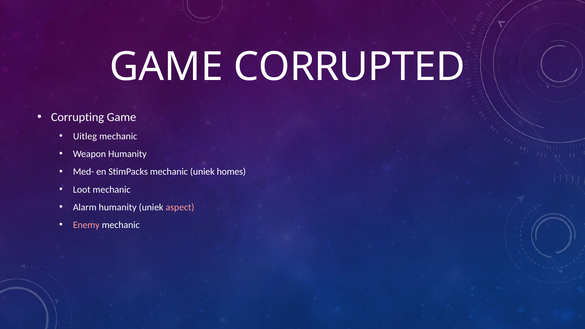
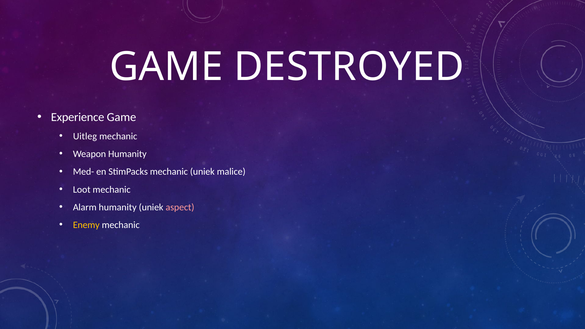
CORRUPTED: CORRUPTED -> DESTROYED (349, 67)
Corrupting: Corrupting -> Experience (78, 117)
homes: homes -> malice (231, 172)
Enemy colour: pink -> yellow (86, 225)
